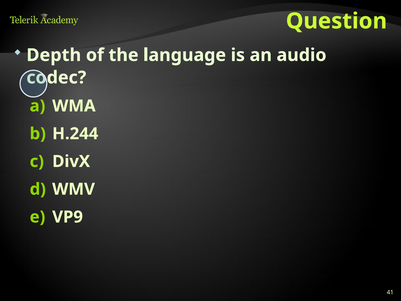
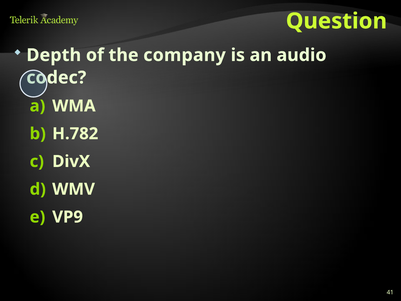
language: language -> company (185, 55)
H.244: H.244 -> H.782 (75, 134)
